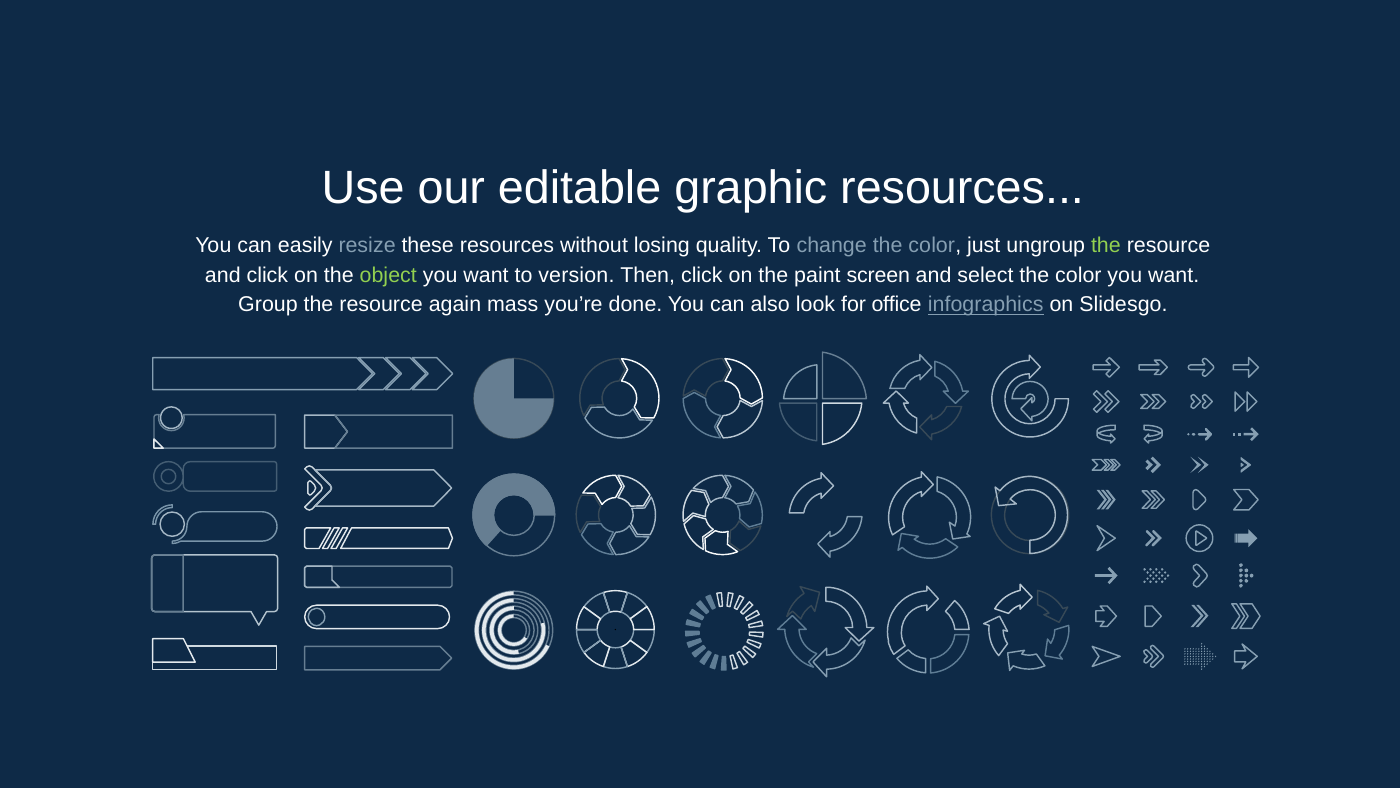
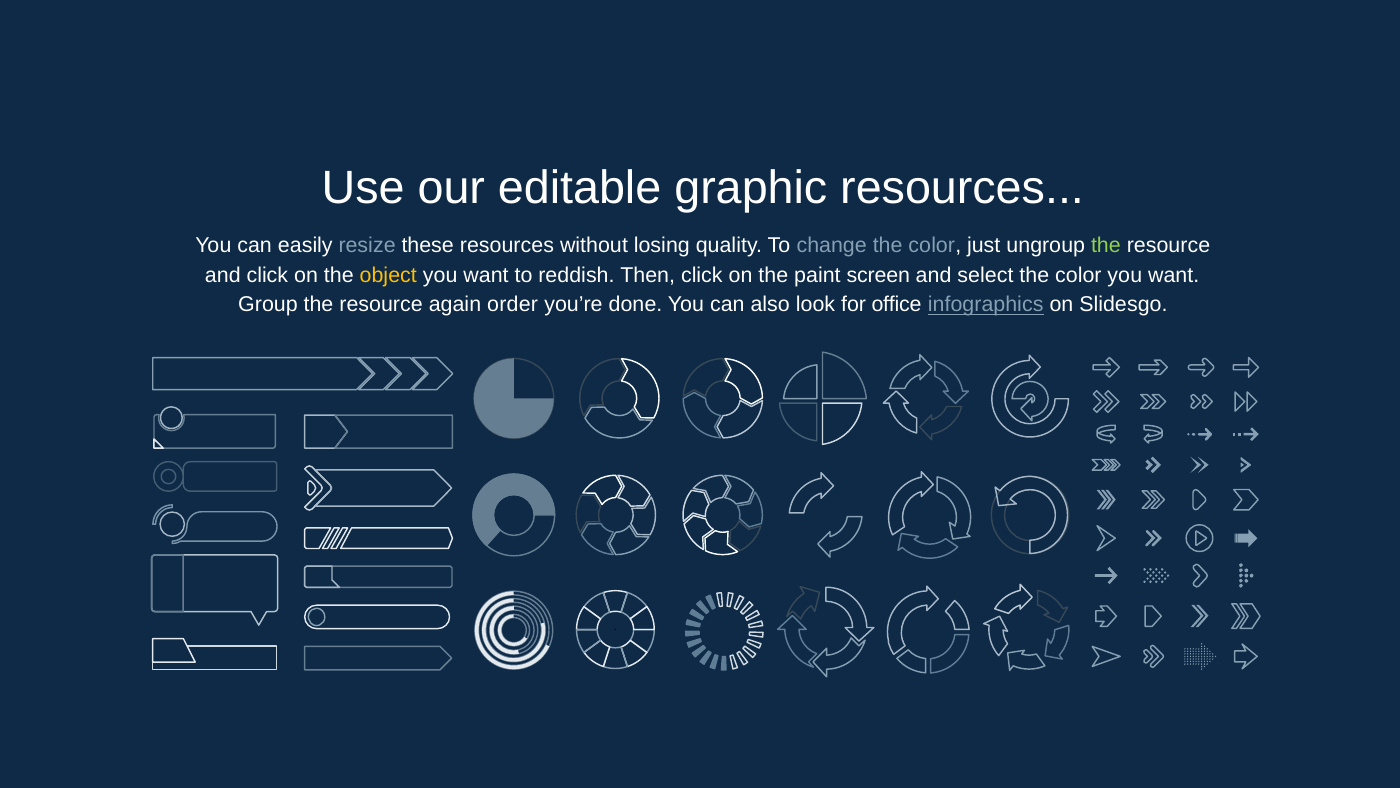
object colour: light green -> yellow (388, 275)
version: version -> reddish (576, 275)
mass: mass -> order (513, 305)
